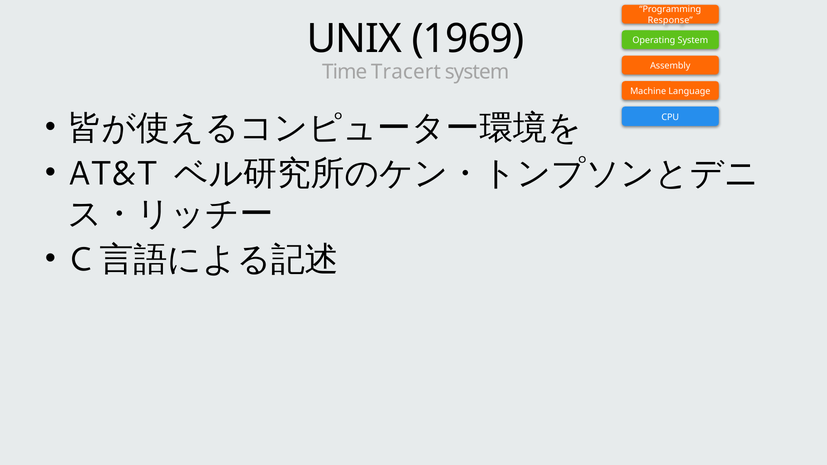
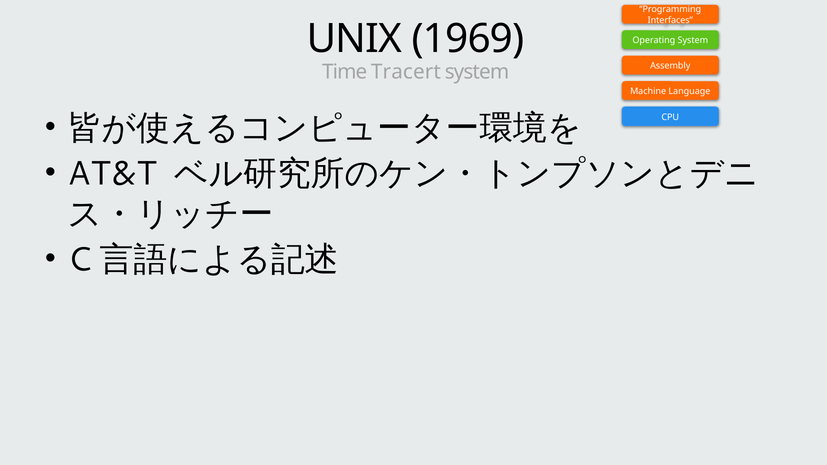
Response: Response -> Interfaces (670, 20)
